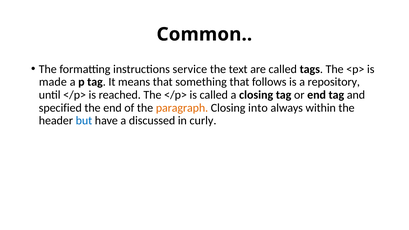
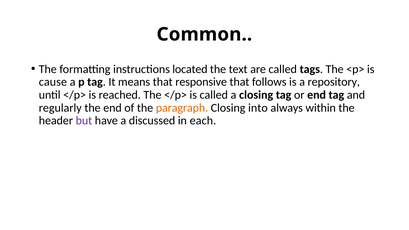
service: service -> located (190, 69)
made: made -> cause (53, 82)
something: something -> responsive (201, 82)
specified: specified -> regularly (60, 108)
but colour: blue -> purple (84, 121)
curly: curly -> each (203, 121)
